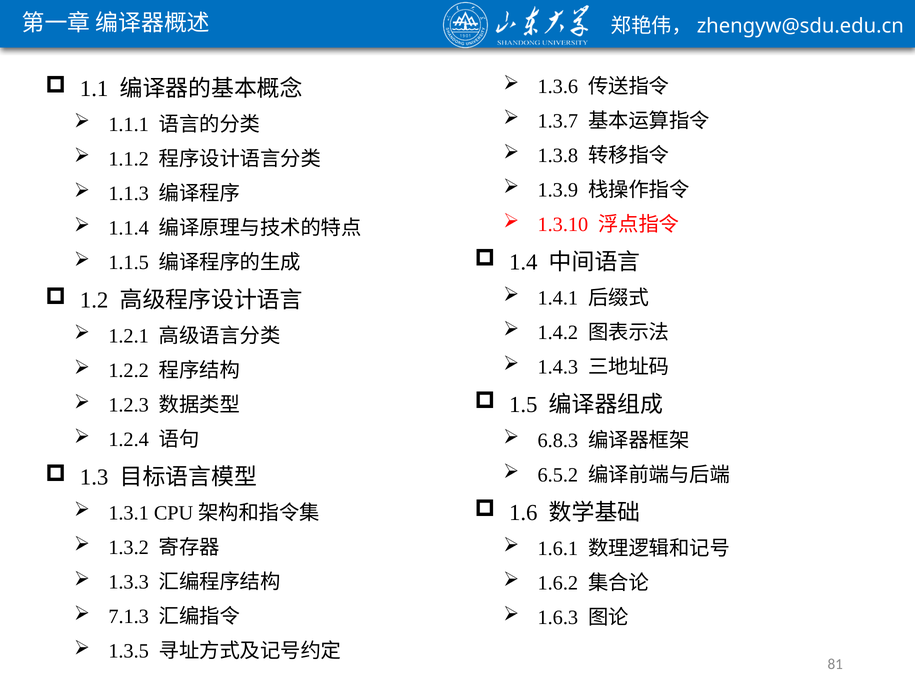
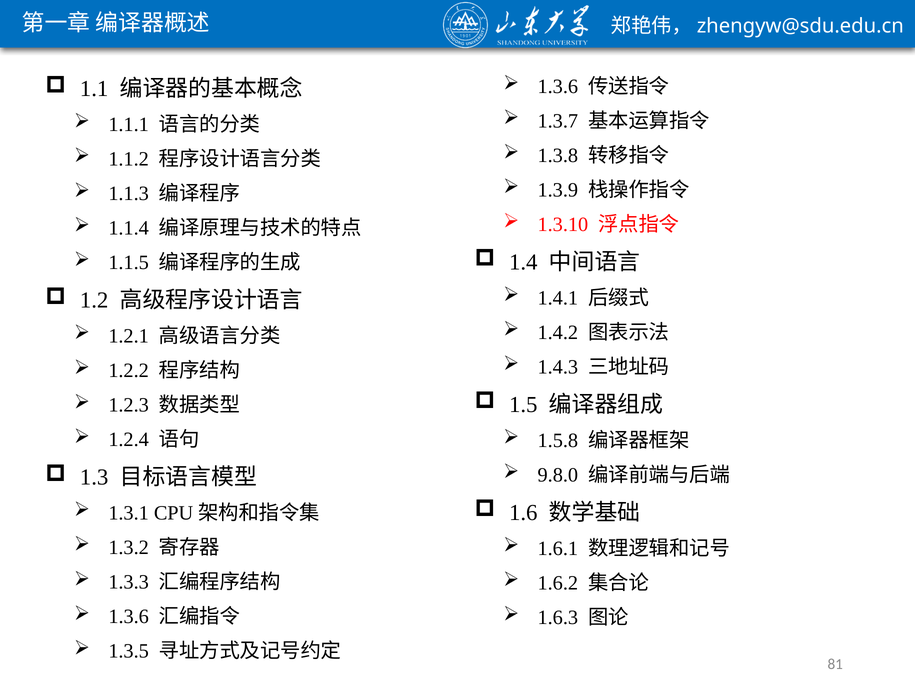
6.8.3: 6.8.3 -> 1.5.8 (558, 441)
6.5.2: 6.5.2 -> 9.8.0 (558, 475)
7.1.3: 7.1.3 -> 1.3.6 (129, 617)
